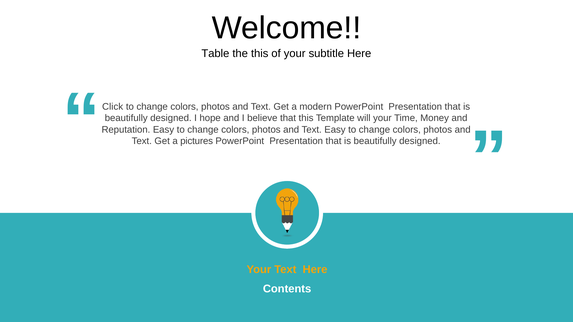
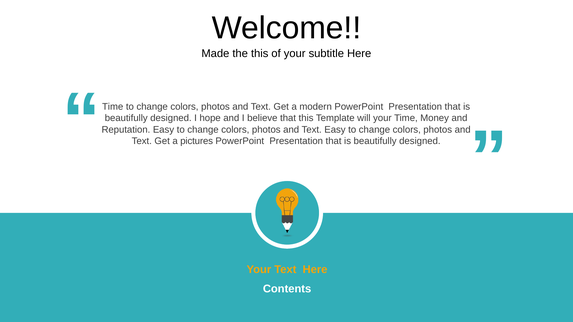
Table: Table -> Made (215, 54)
Click: Click -> Time (113, 107)
